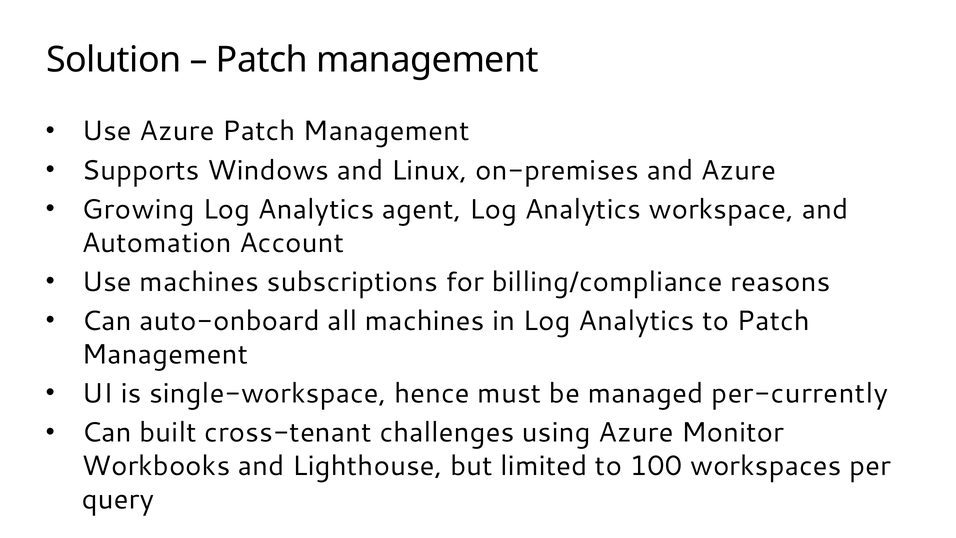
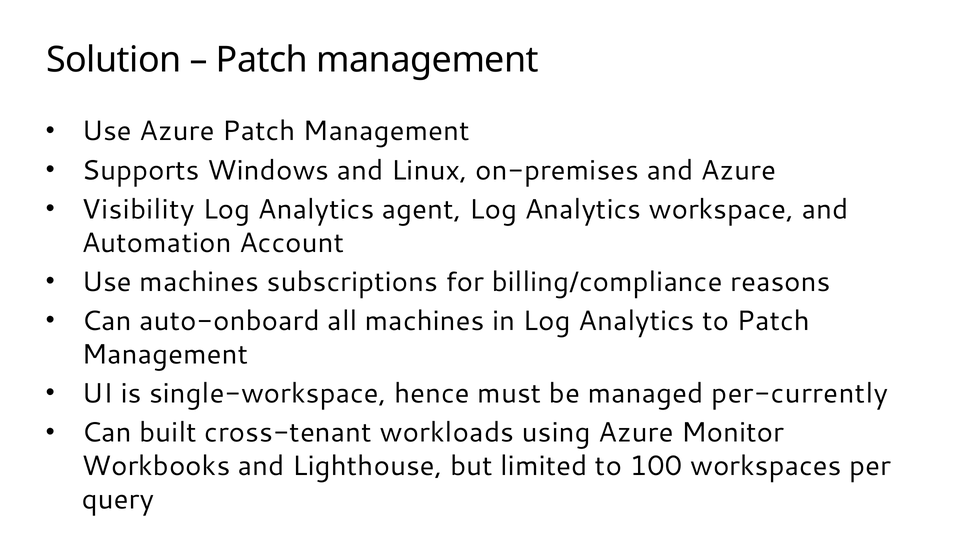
Growing: Growing -> Visibility (138, 209)
challenges: challenges -> workloads (447, 433)
